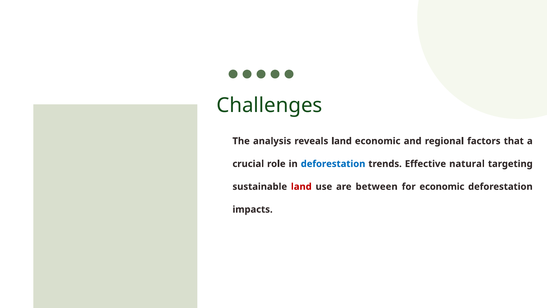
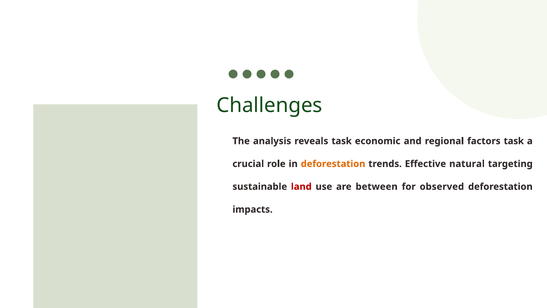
reveals land: land -> task (342, 141)
factors that: that -> task (514, 141)
deforestation colour: blue -> orange (333, 164)
for economic: economic -> observed (442, 186)
